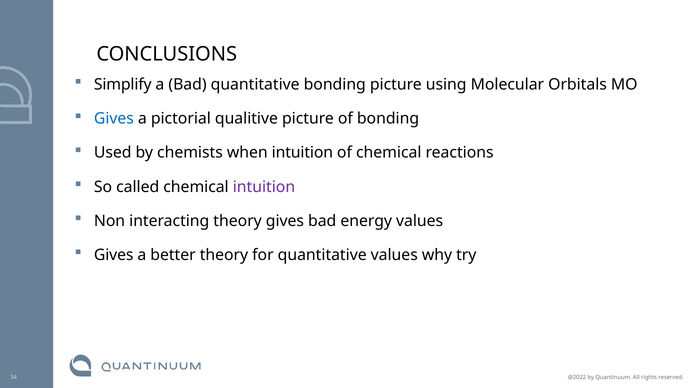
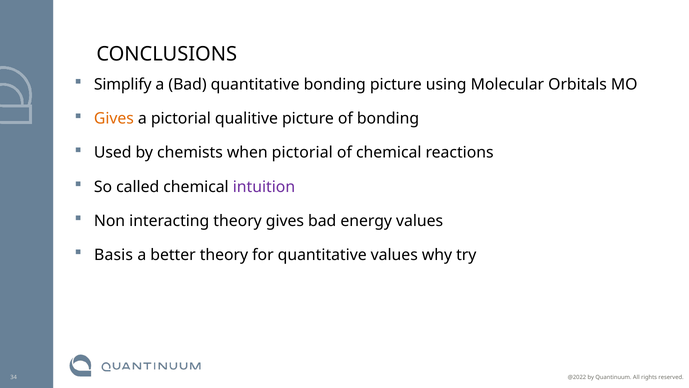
Gives colour: blue -> orange (114, 119)
when intuition: intuition -> pictorial (302, 153)
Gives: Gives -> Basis (114, 255)
